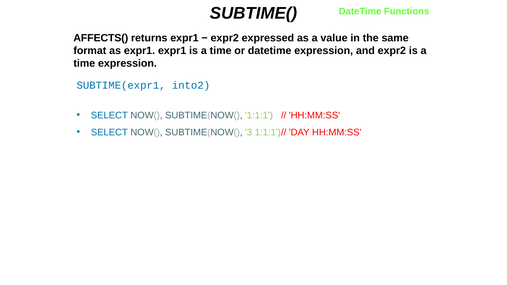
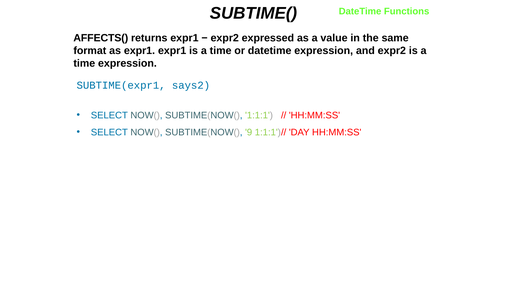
into2: into2 -> says2 (191, 85)
3: 3 -> 9 (249, 132)
